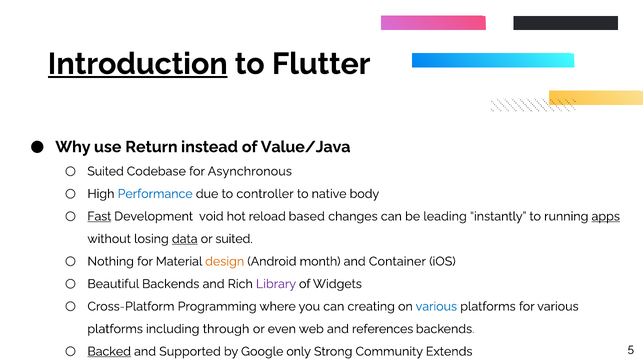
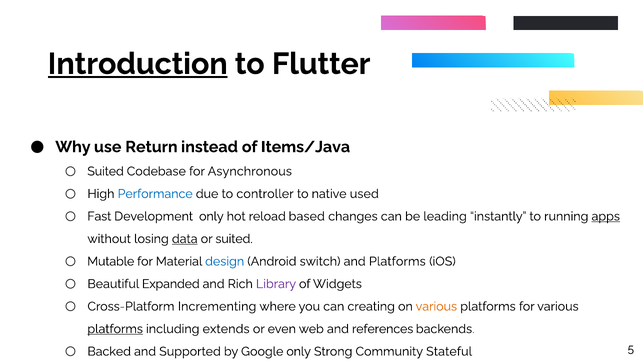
Value/Java: Value/Java -> Items/Java (306, 147)
body: body -> used (364, 194)
Fast underline: present -> none (99, 216)
Development void: void -> only (211, 216)
Nothing: Nothing -> Mutable (111, 261)
design colour: orange -> blue (225, 261)
month: month -> switch (320, 261)
and Container: Container -> Platforms (397, 261)
Beautiful Backends: Backends -> Expanded (171, 284)
Programming: Programming -> Incrementing (217, 306)
various colour: blue -> orange (436, 306)
platforms underline: none -> present (115, 329)
through: through -> extends (226, 329)
Backed underline: present -> none (109, 351)
Extends: Extends -> Stateful (449, 351)
